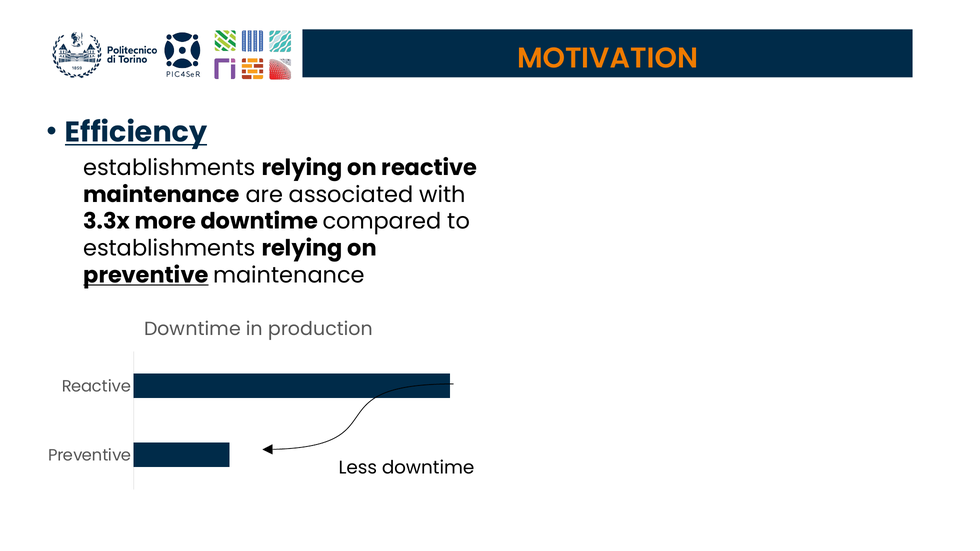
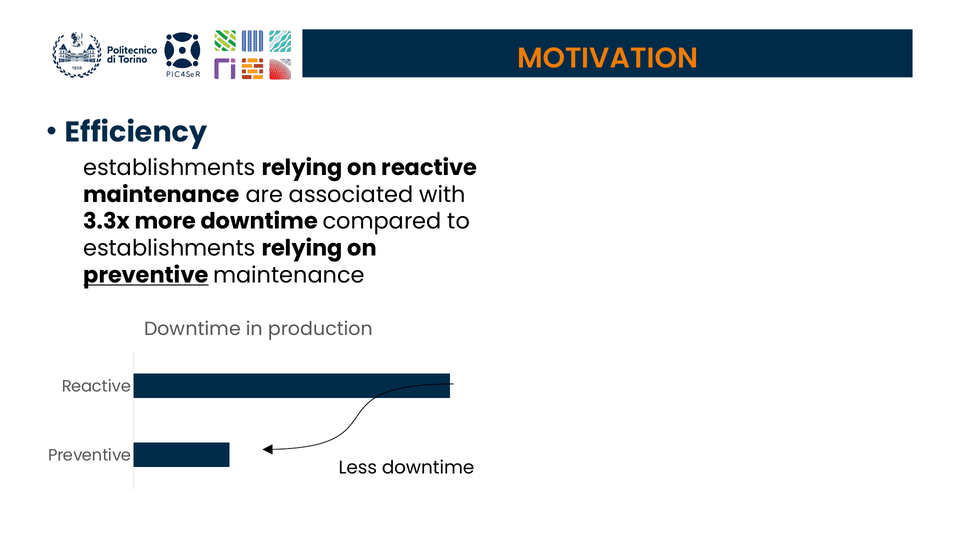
Efficiency underline: present -> none (136, 133)
